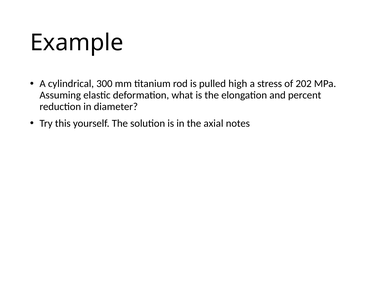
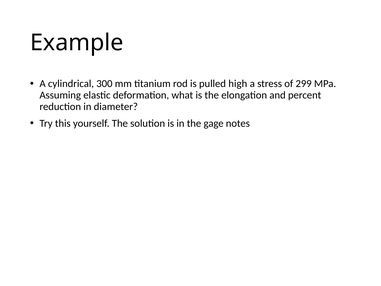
202: 202 -> 299 (304, 84)
axial: axial -> gage (214, 123)
